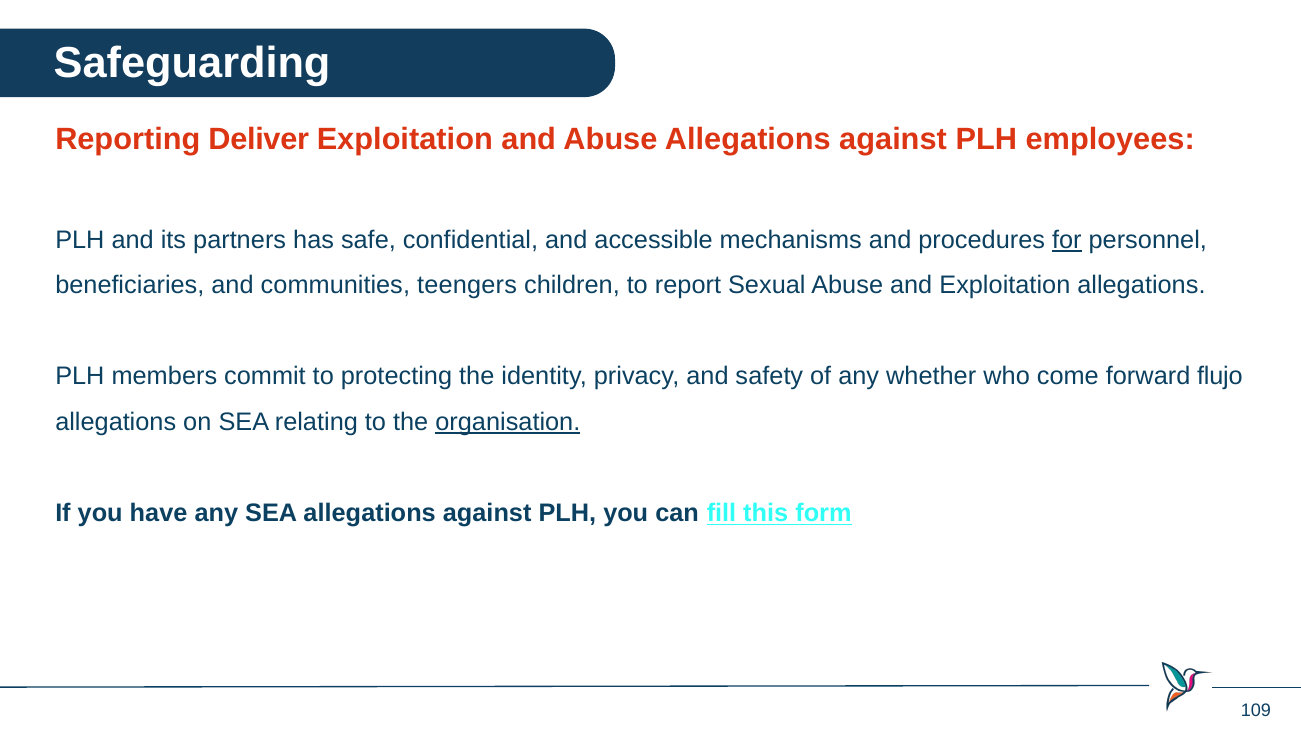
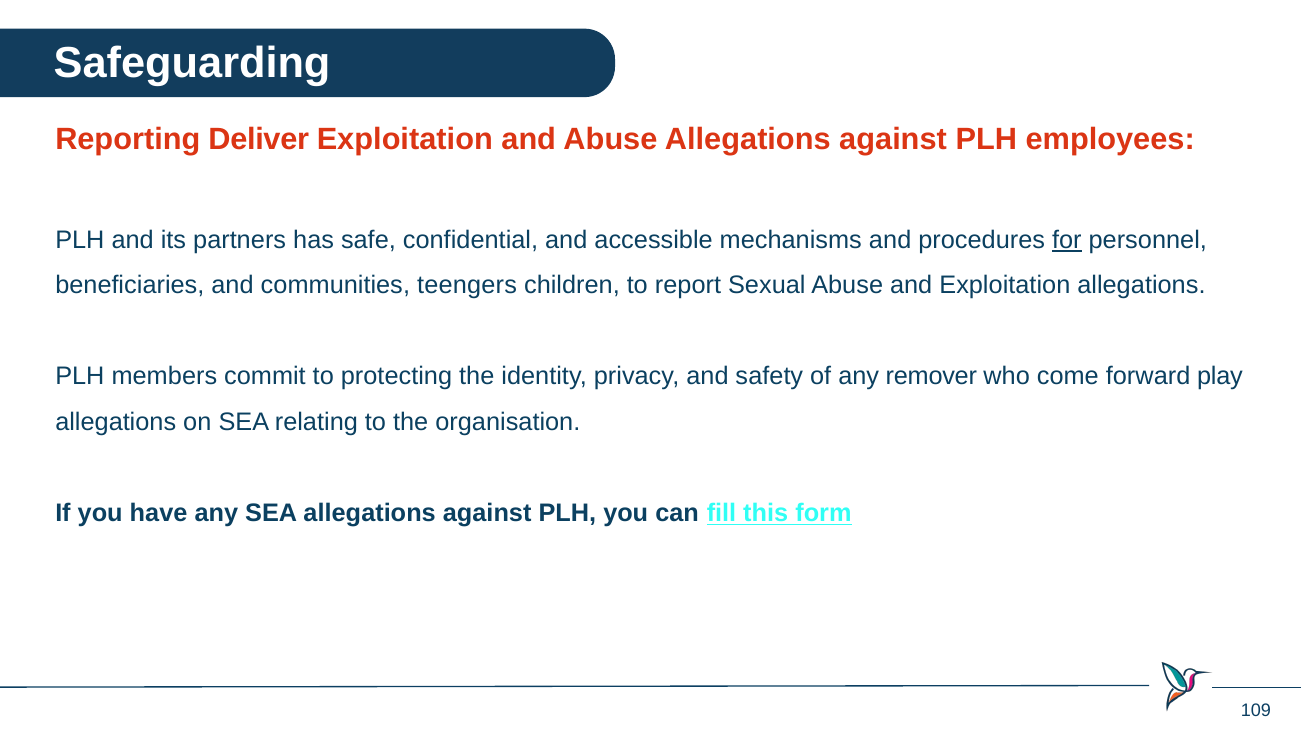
whether: whether -> remover (931, 376)
flujo: flujo -> play (1220, 376)
organisation underline: present -> none (508, 422)
